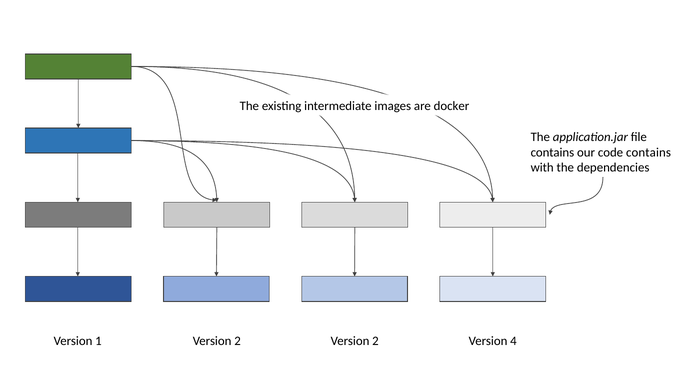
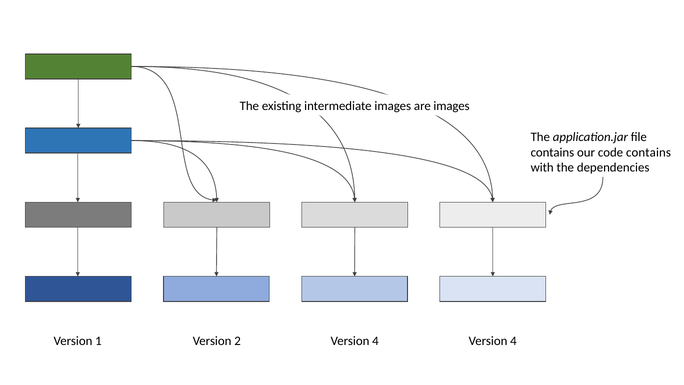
are docker: docker -> images (452, 106)
2 Version 2: 2 -> 4 (375, 341)
